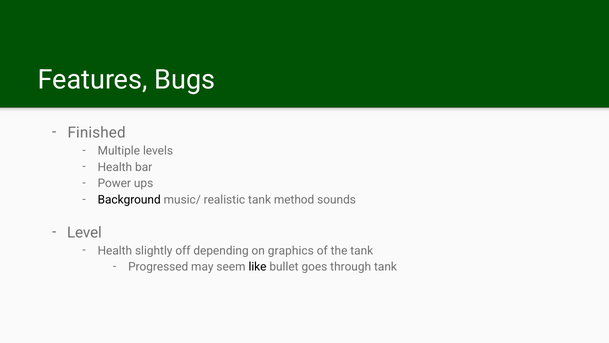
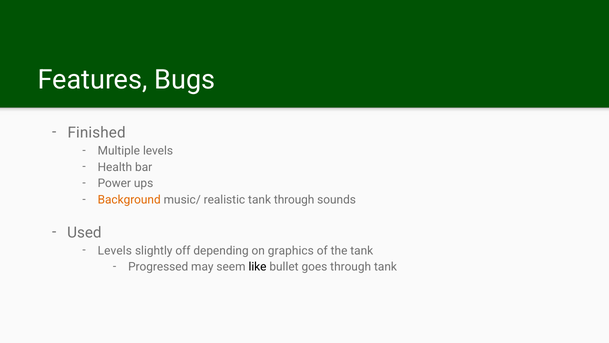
Background colour: black -> orange (129, 200)
tank method: method -> through (294, 200)
Level: Level -> Used (84, 232)
Health: Health -> Levels (115, 250)
